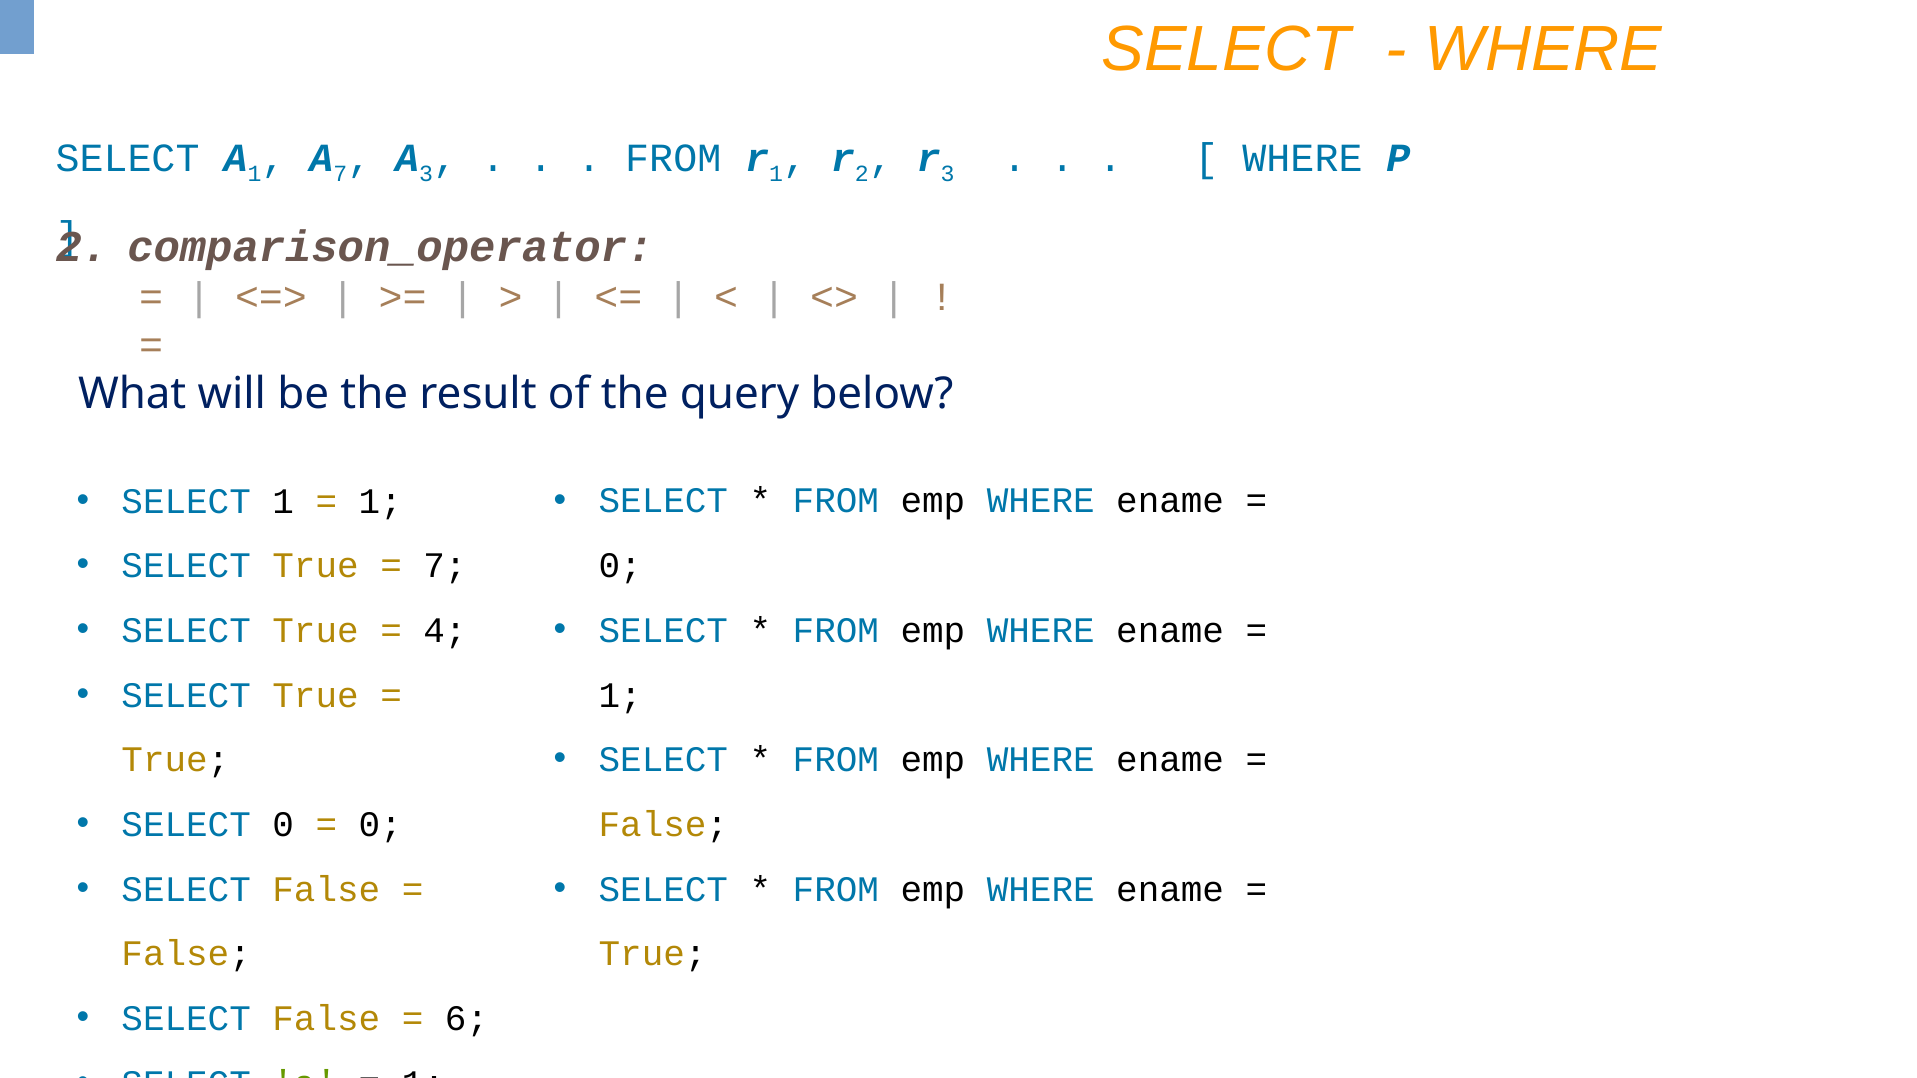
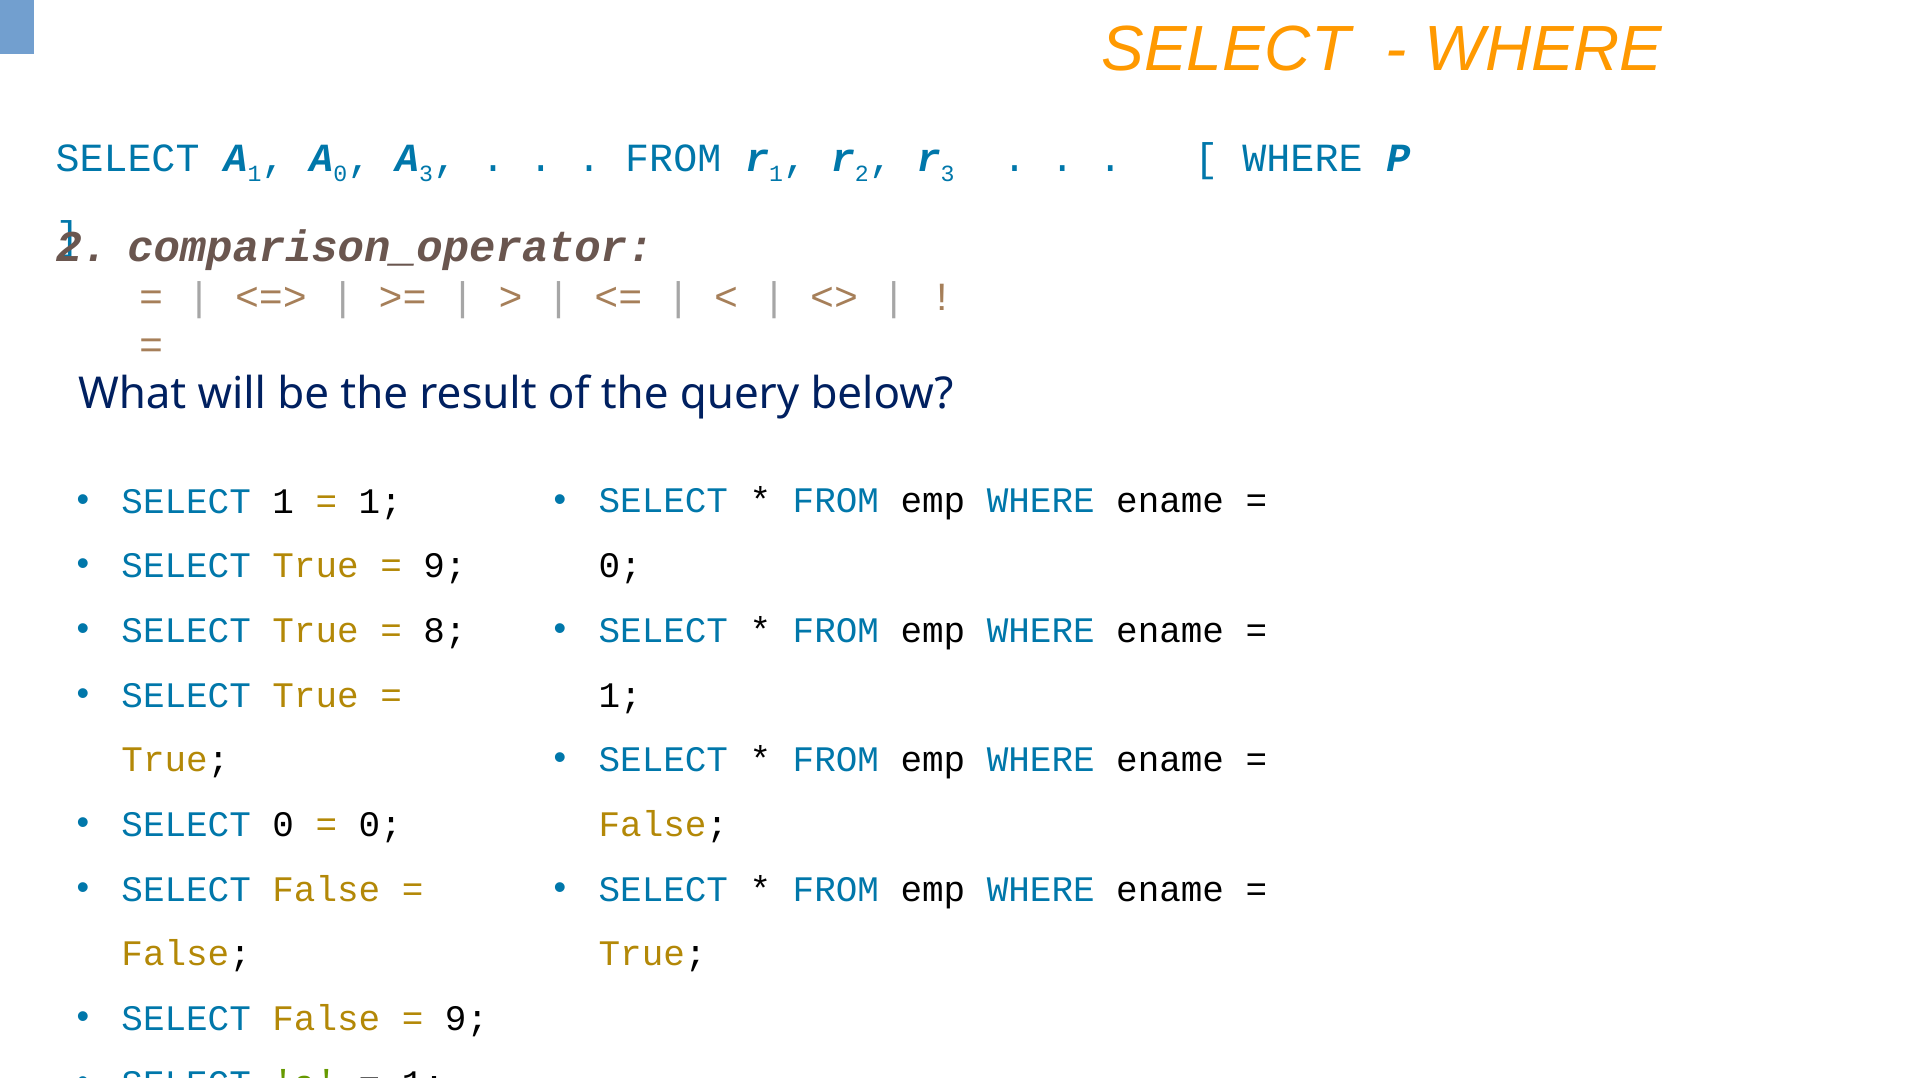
A 7: 7 -> 0 (340, 174)
7: 7 -> 9 (445, 566)
4: 4 -> 8 (445, 631)
6: 6 -> 9 (467, 1019)
